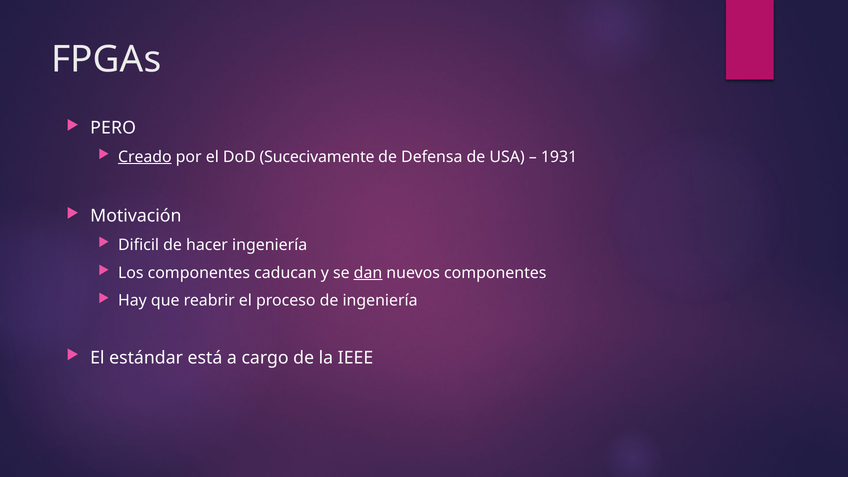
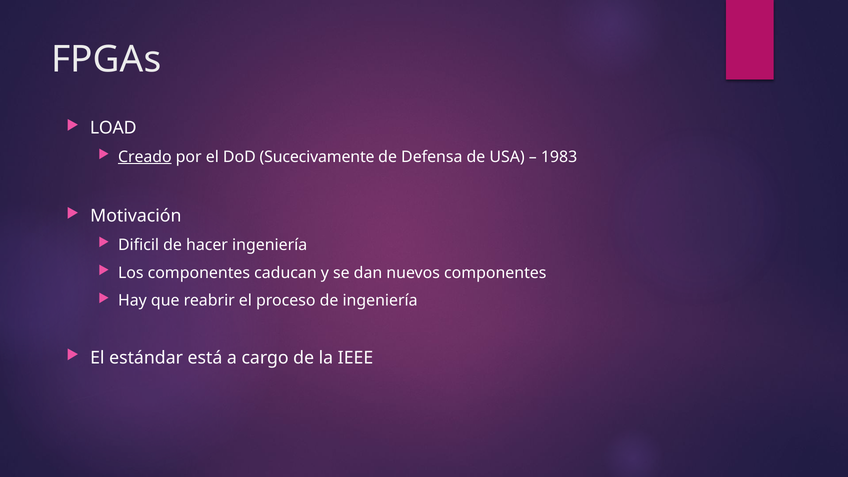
PERO: PERO -> LOAD (113, 128)
1931: 1931 -> 1983 (559, 157)
dan underline: present -> none (368, 273)
